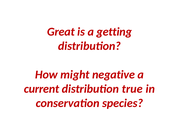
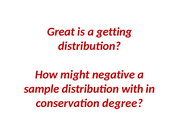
current: current -> sample (42, 89)
true: true -> with (132, 89)
species: species -> degree (123, 103)
